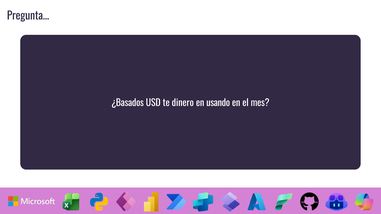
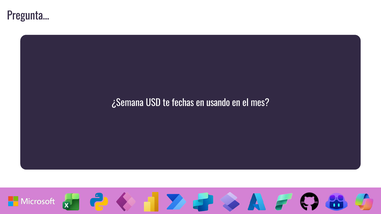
¿Basados: ¿Basados -> ¿Semana (128, 103)
dinero: dinero -> fechas (183, 103)
